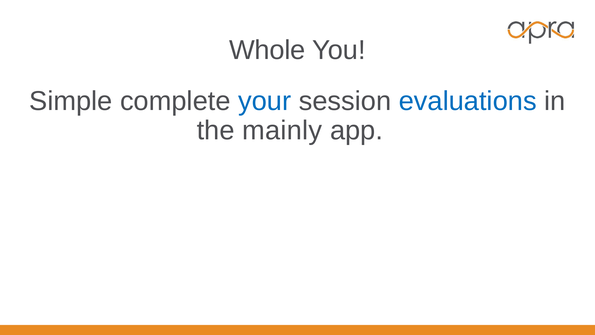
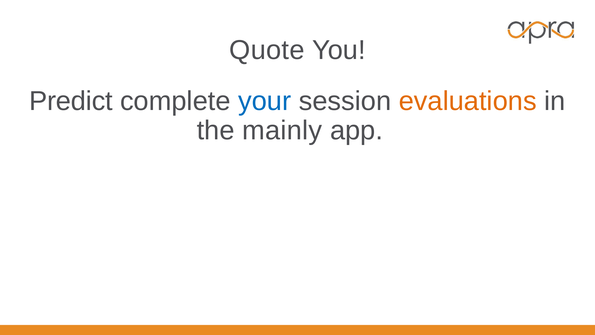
Whole: Whole -> Quote (267, 50)
Simple: Simple -> Predict (71, 101)
evaluations colour: blue -> orange (468, 101)
